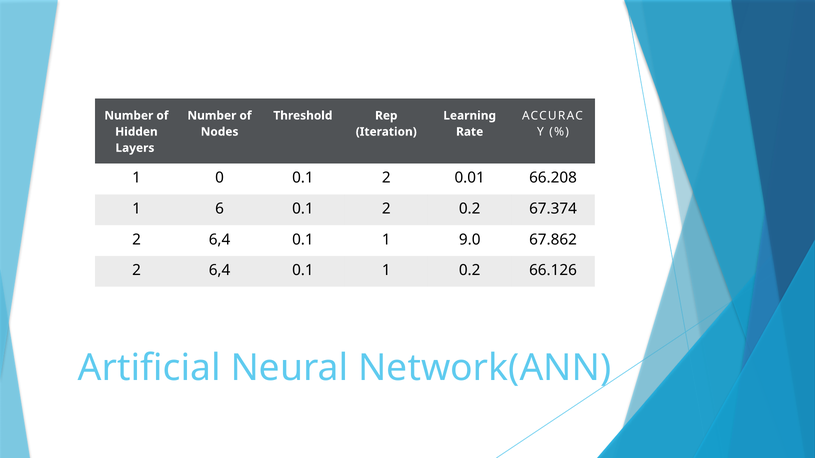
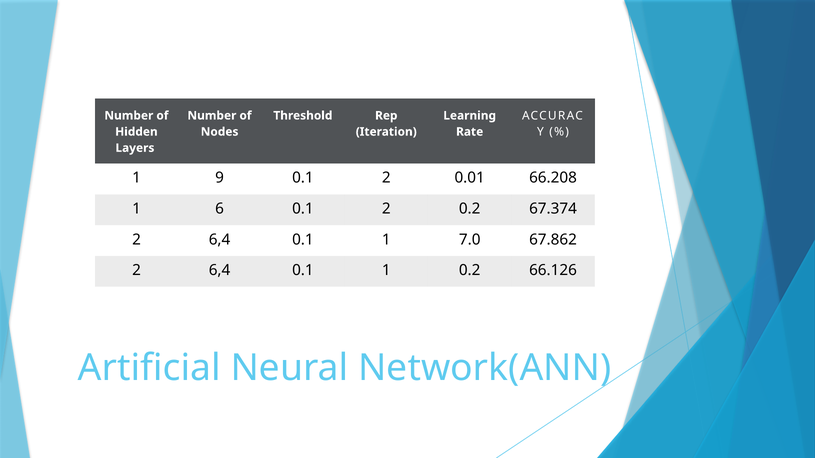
0: 0 -> 9 (220, 178)
9.0: 9.0 -> 7.0 (470, 240)
